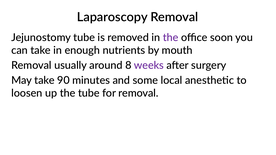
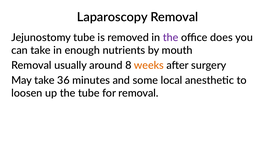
soon: soon -> does (221, 38)
weeks colour: purple -> orange (149, 65)
90: 90 -> 36 (63, 81)
